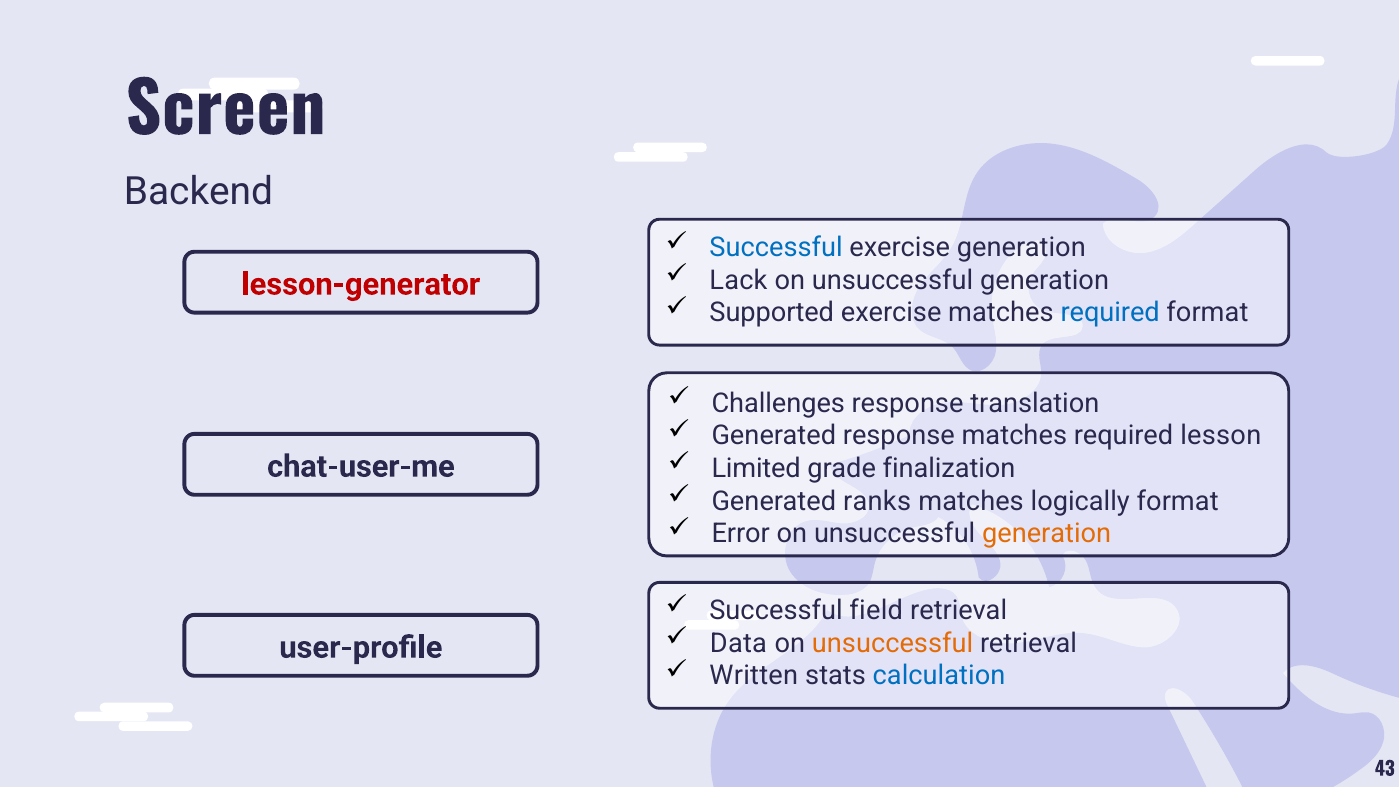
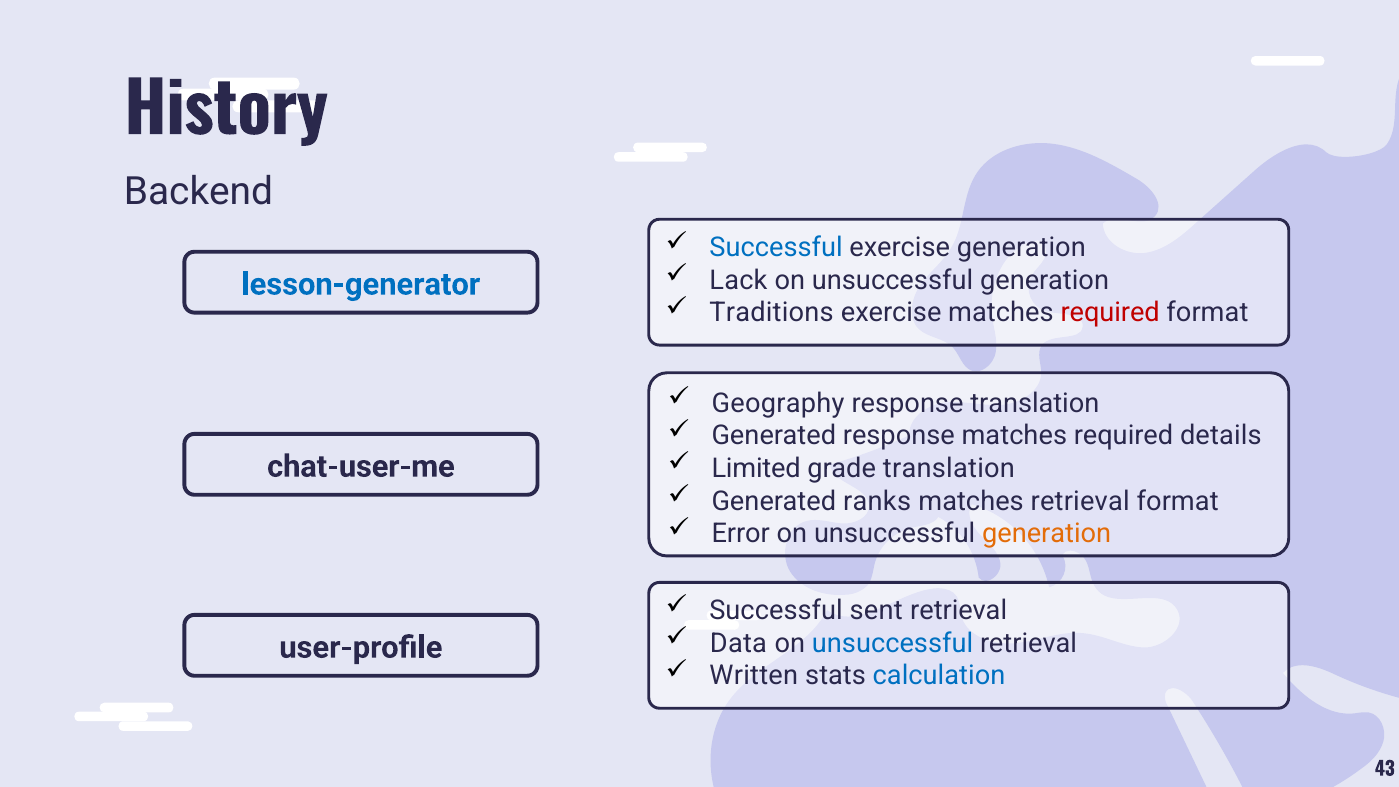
Screen: Screen -> History (226, 111)
lesson-generator colour: red -> blue (361, 284)
Supported: Supported -> Traditions (772, 313)
required colour: blue -> red (1110, 313)
Challenges: Challenges -> Geography (778, 403)
lesson: lesson -> details (1221, 436)
grade finalization: finalization -> translation (949, 468)
matches logically: logically -> retrieval (1080, 501)
field: field -> sent (876, 611)
unsuccessful colour: orange -> blue (893, 643)
